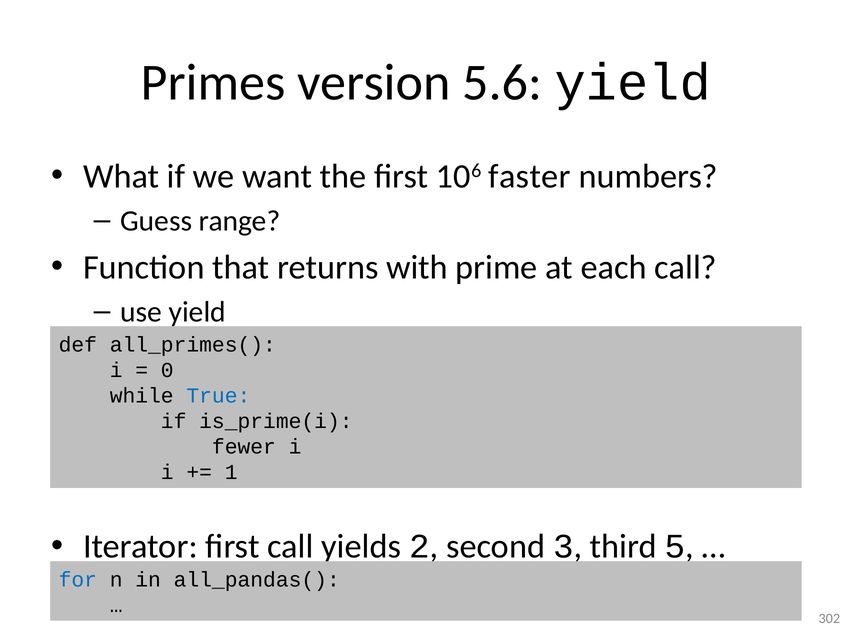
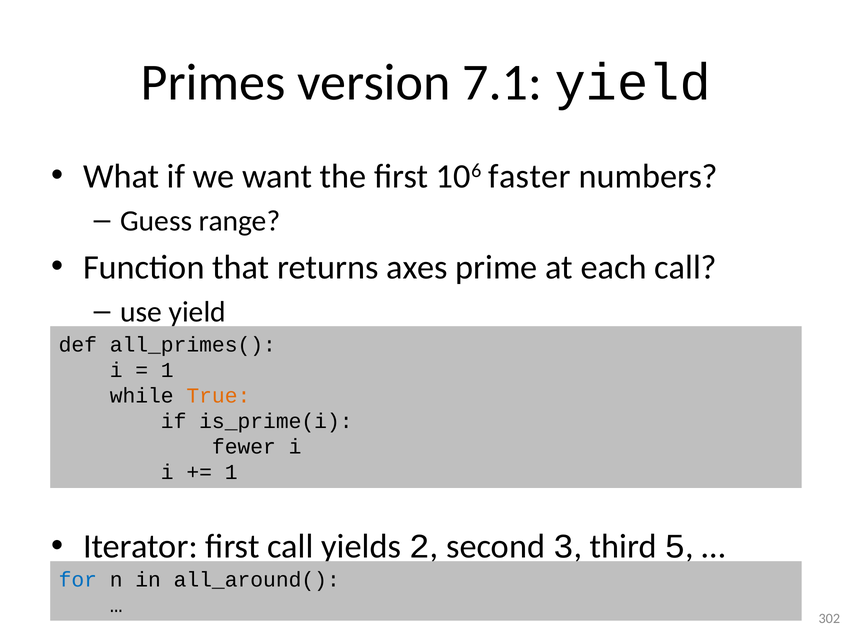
5.6: 5.6 -> 7.1 (502, 82)
with: with -> axes (417, 267)
0: 0 -> 1 (167, 370)
True colour: blue -> orange (218, 396)
all_pandas(: all_pandas( -> all_around( (257, 580)
